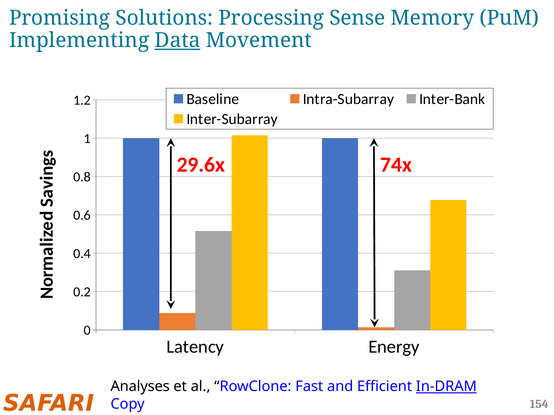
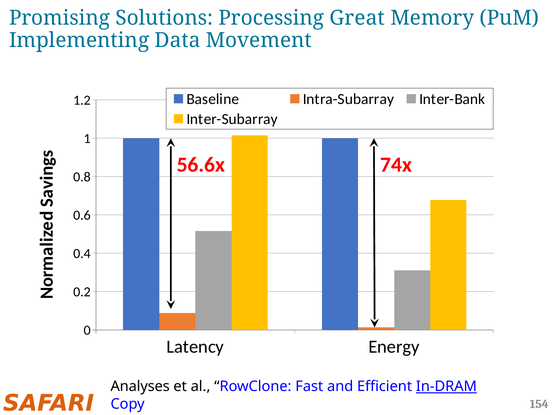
Sense: Sense -> Great (357, 18)
Data underline: present -> none (178, 40)
29.6x: 29.6x -> 56.6x (201, 165)
